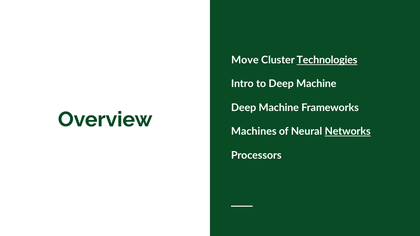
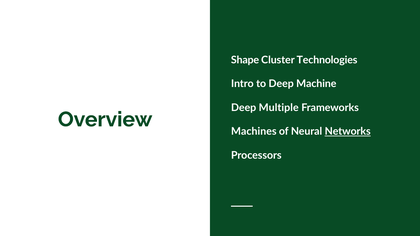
Move: Move -> Shape (245, 60)
Technologies underline: present -> none (327, 60)
Machine: Machine -> Multiple (279, 108)
